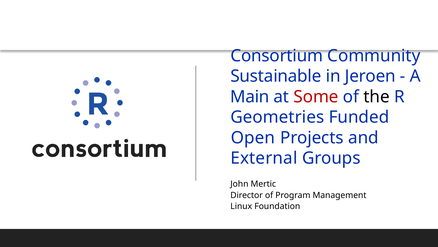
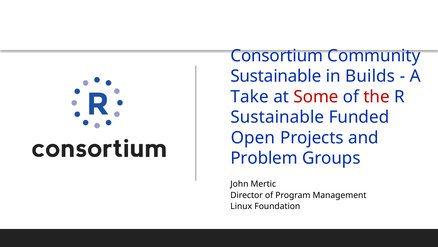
Jeroen: Jeroen -> Builds (370, 76)
Main: Main -> Take (250, 97)
the colour: black -> red (377, 97)
Geometries: Geometries -> Sustainable (277, 117)
External: External -> Problem (264, 158)
